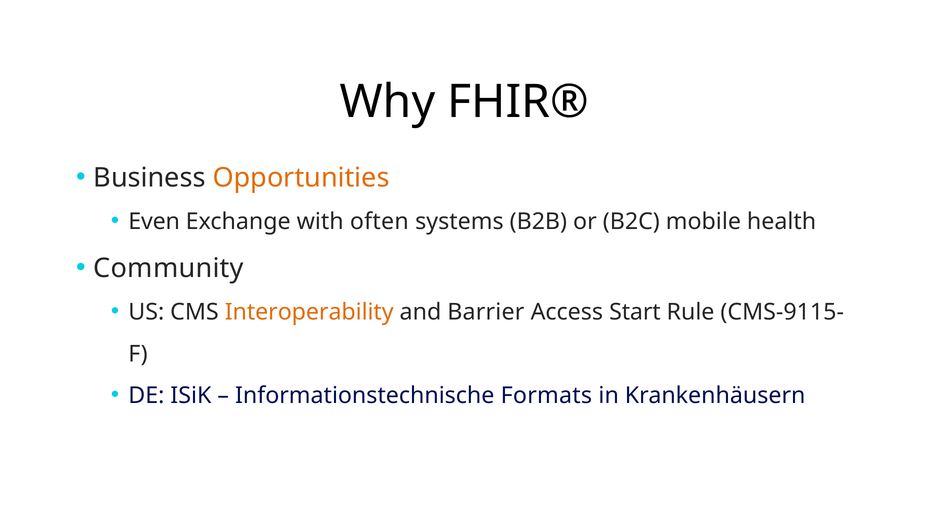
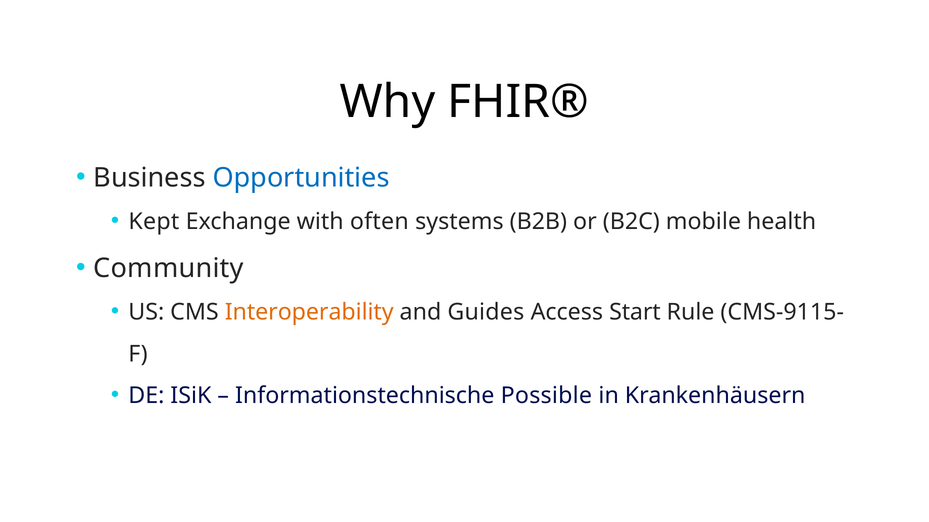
Opportunities colour: orange -> blue (301, 178)
Even: Even -> Kept (154, 222)
Barrier: Barrier -> Guides (486, 312)
Formats: Formats -> Possible (546, 396)
